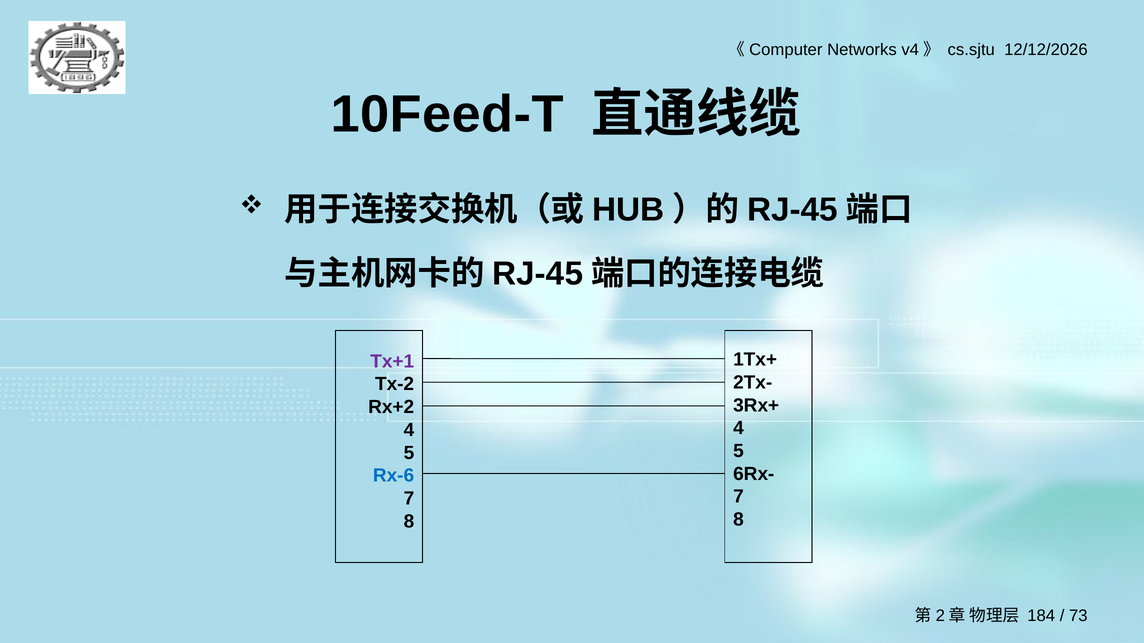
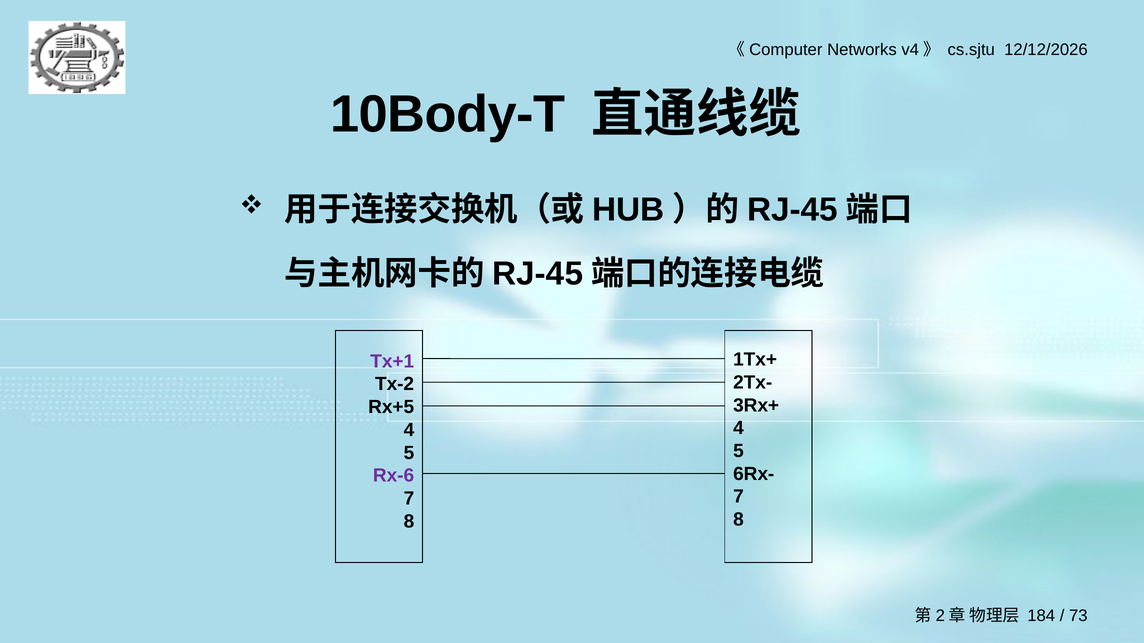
10Feed-T: 10Feed-T -> 10Body-T (448, 114)
Rx+2: Rx+2 -> Rx+5 (391, 407)
Rx-6 colour: blue -> purple (394, 476)
